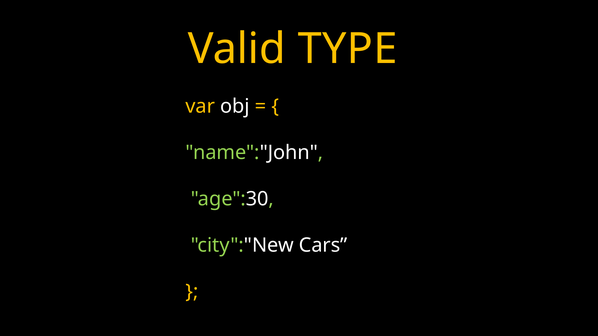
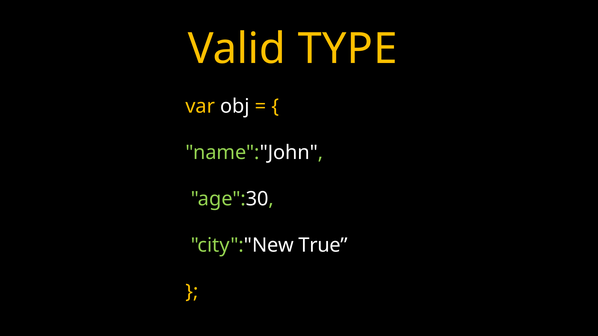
Cars: Cars -> True (323, 245)
